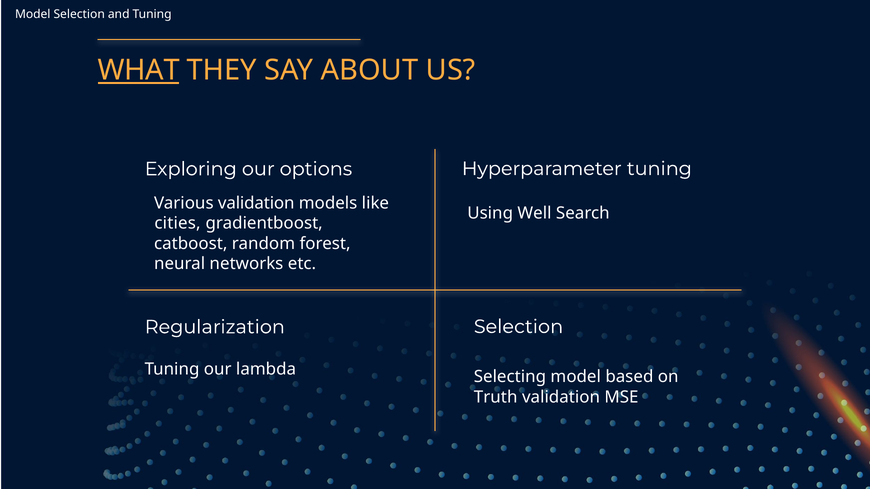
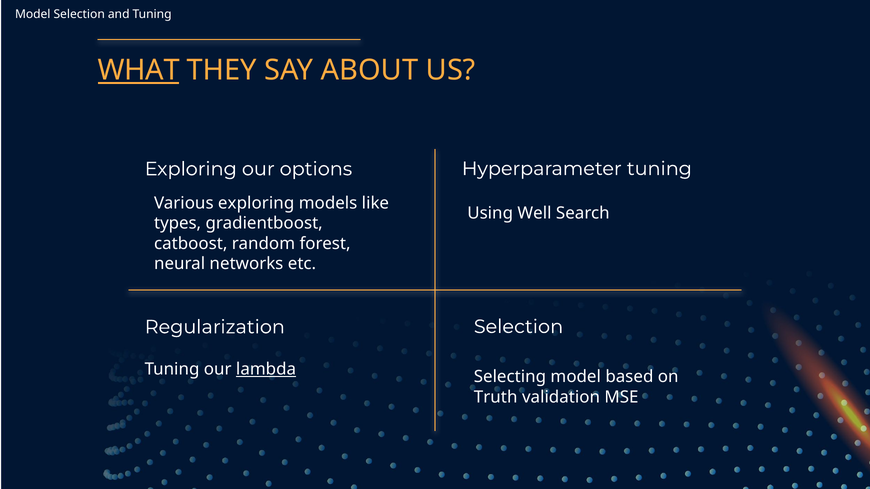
Various validation: validation -> exploring (256, 203)
cities: cities -> types (178, 223)
lambda underline: none -> present (266, 369)
